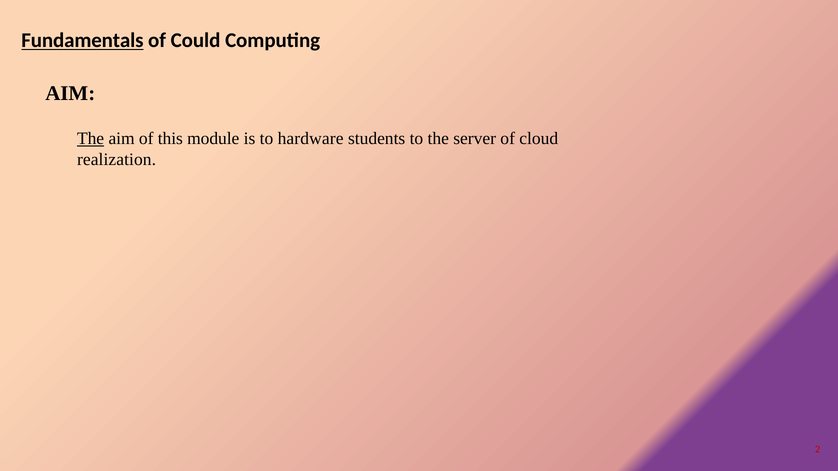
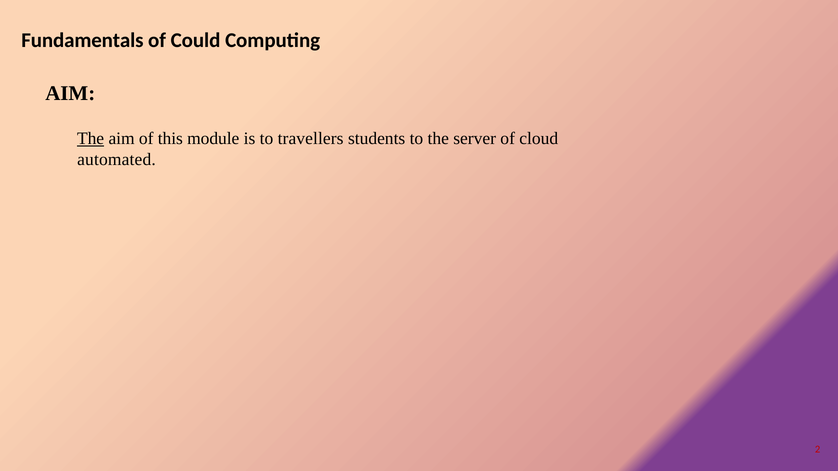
Fundamentals underline: present -> none (82, 40)
hardware: hardware -> travellers (311, 139)
realization: realization -> automated (116, 160)
